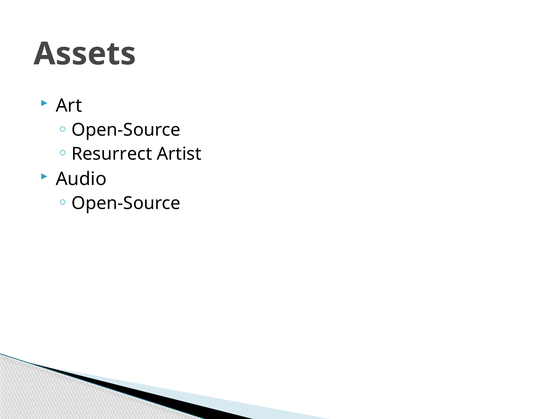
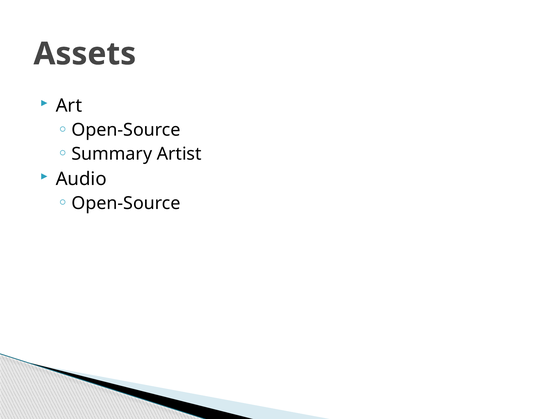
Resurrect: Resurrect -> Summary (112, 154)
